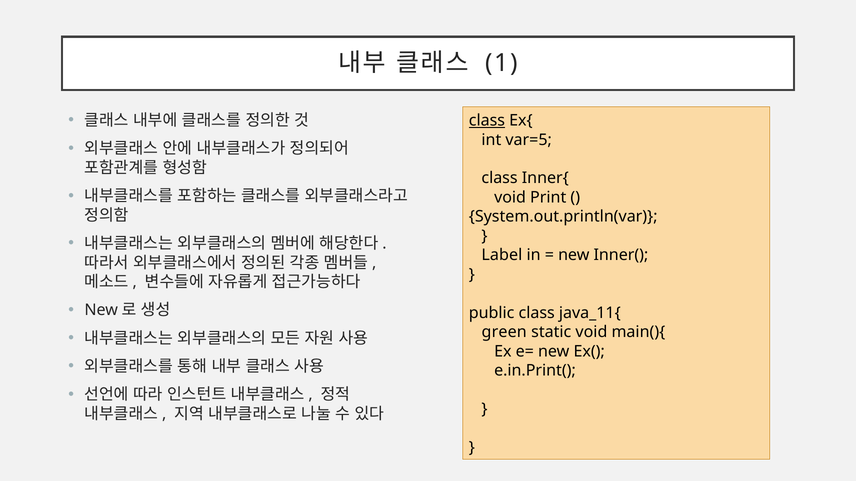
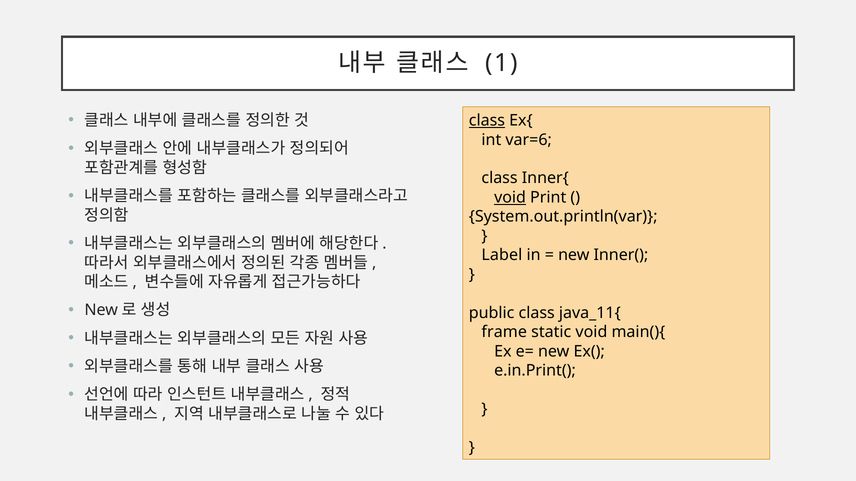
var=5: var=5 -> var=6 (529, 140)
void underline: none -> present (510, 198)
green: green -> frame (504, 332)
